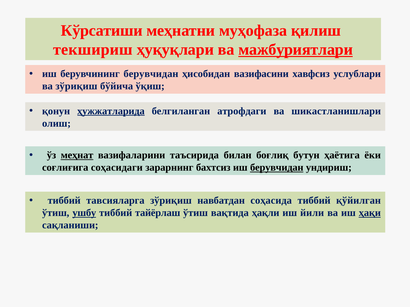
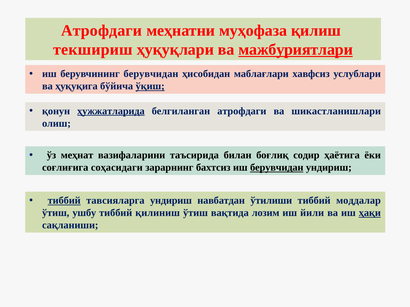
Кўрсатиши: Кўрсатиши -> Атрофдаги (102, 31)
вазифасини: вазифасини -> маблағлари (261, 74)
ва зўриқиш: зўриқиш -> ҳуқуқига (76, 86)
ўқиш underline: none -> present (150, 86)
меҳнат underline: present -> none (77, 156)
бутун: бутун -> содир (306, 156)
тиббий underline: none -> present (64, 201)
тавсияларга зўриқиш: зўриқиш -> ундириш (171, 201)
соҳасида: соҳасида -> ўтилиши (271, 201)
қўйилган: қўйилган -> моддалар (359, 201)
ушбу underline: present -> none (84, 213)
тайёрлаш: тайёрлаш -> қилиниш (158, 213)
ҳақли: ҳақли -> лозим (266, 213)
